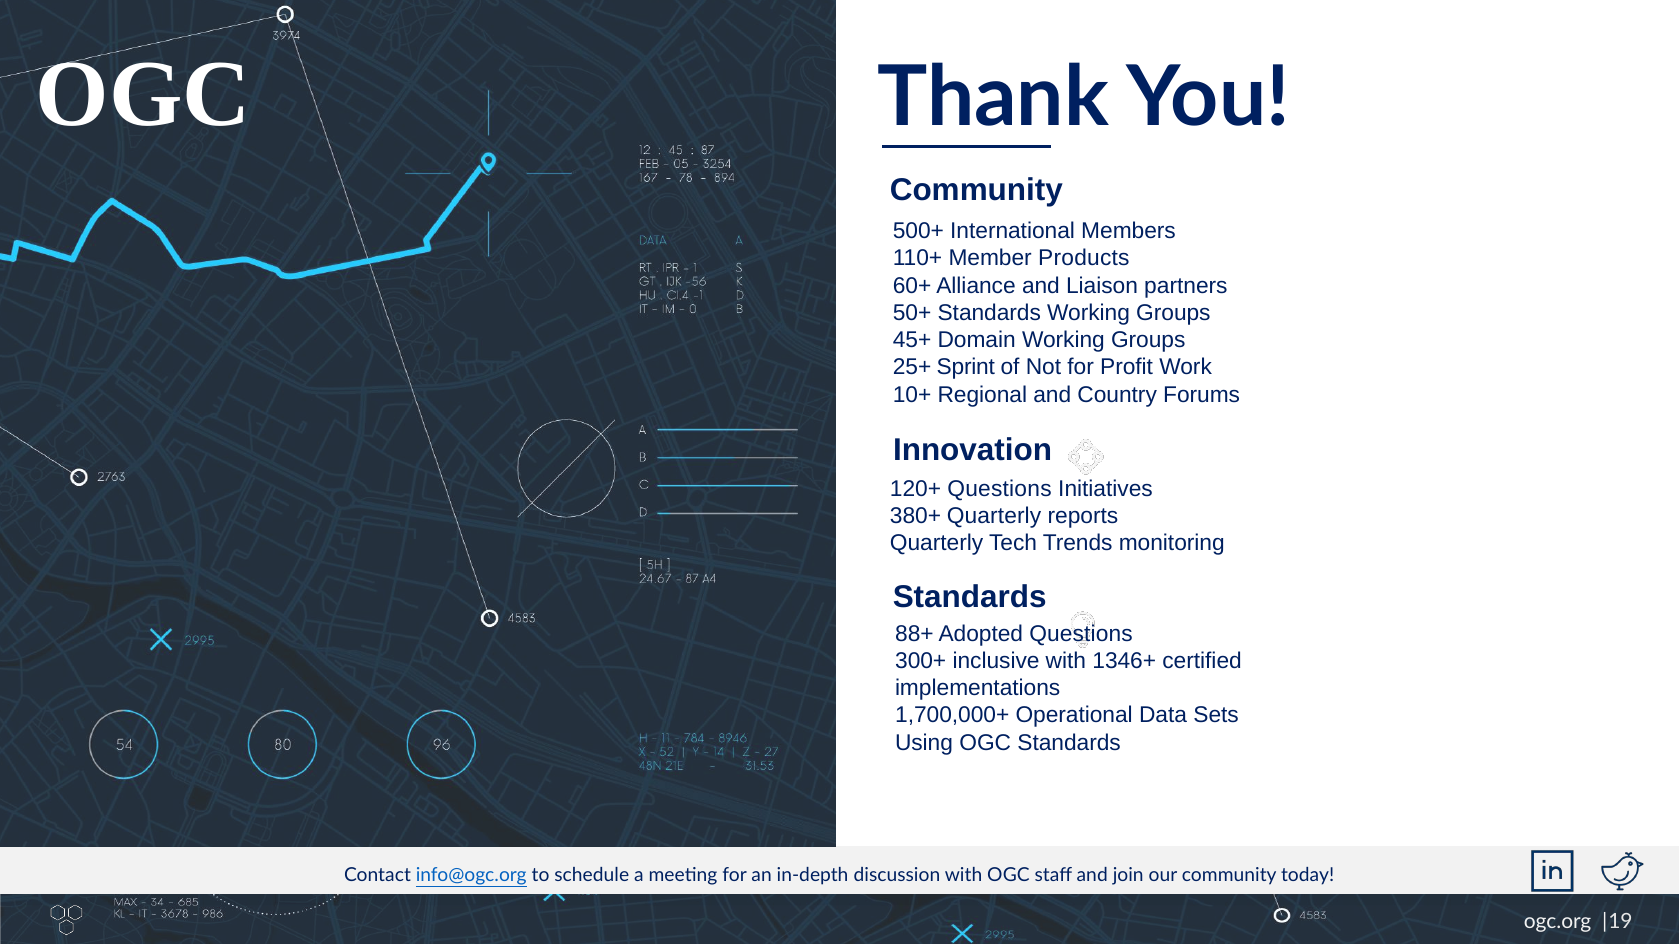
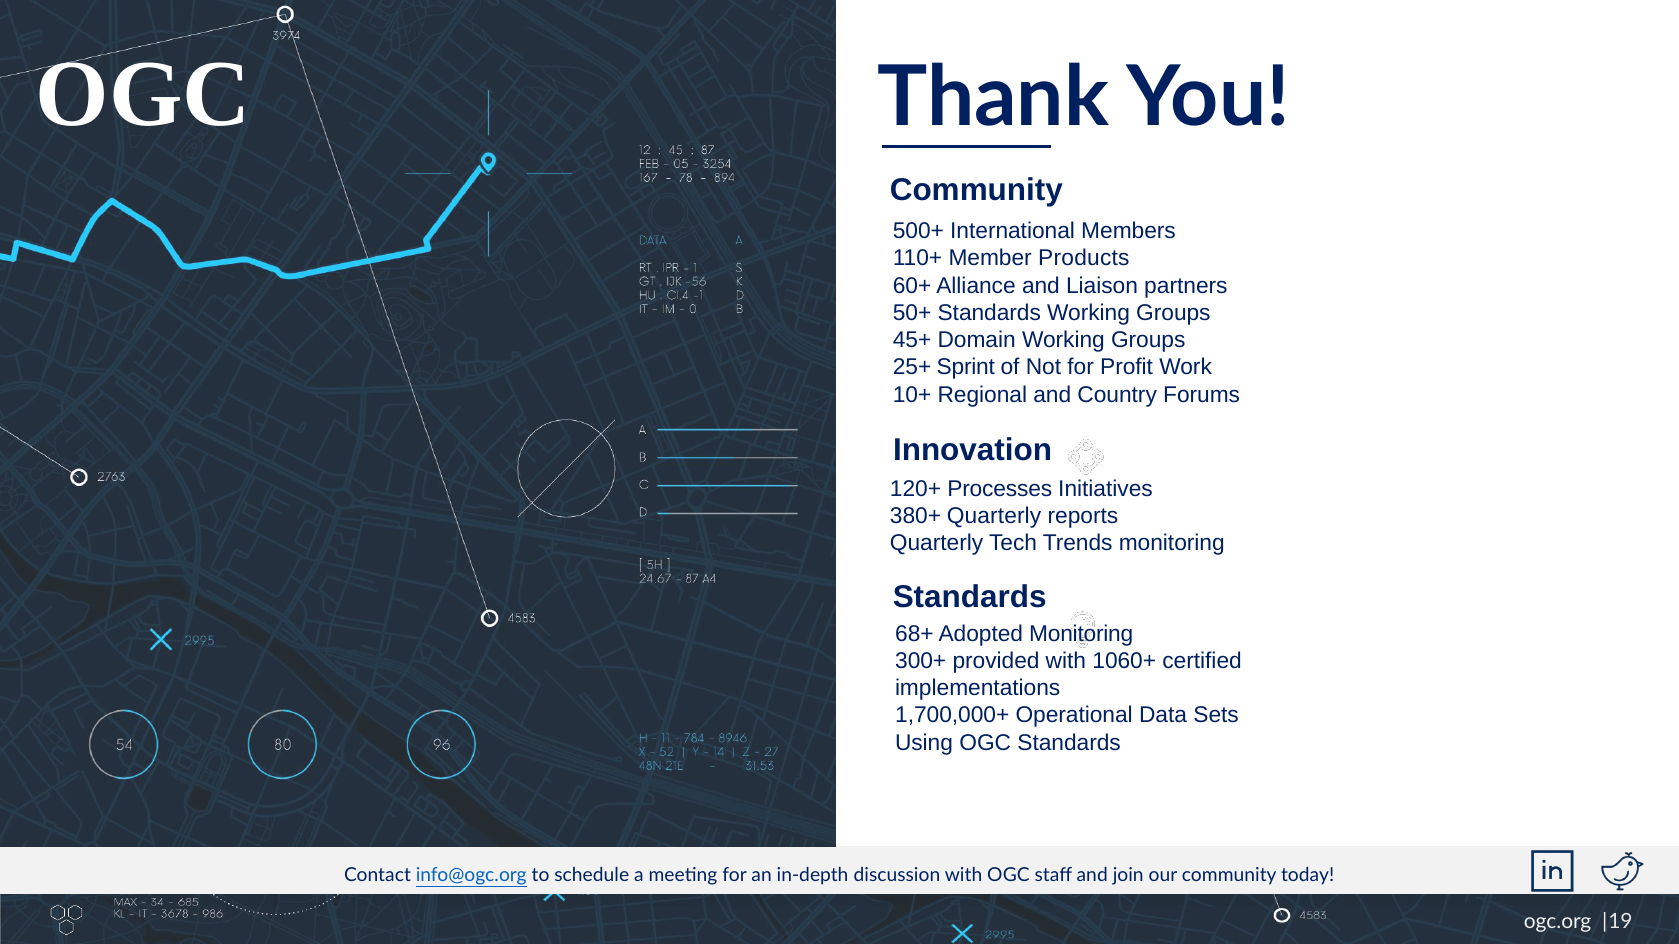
120+ Questions: Questions -> Processes (1000, 489)
88+: 88+ -> 68+ (914, 634)
Adopted Questions: Questions -> Monitoring (1081, 634)
inclusive: inclusive -> provided (996, 661)
1346+: 1346+ -> 1060+ (1124, 661)
